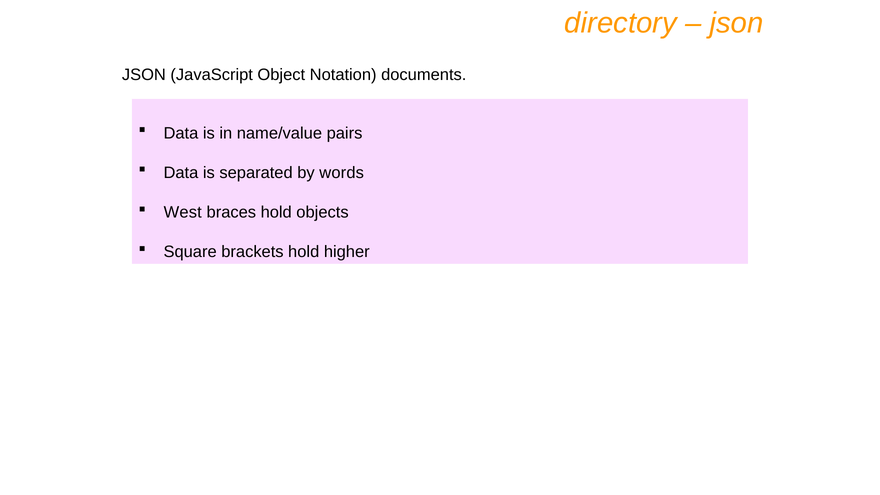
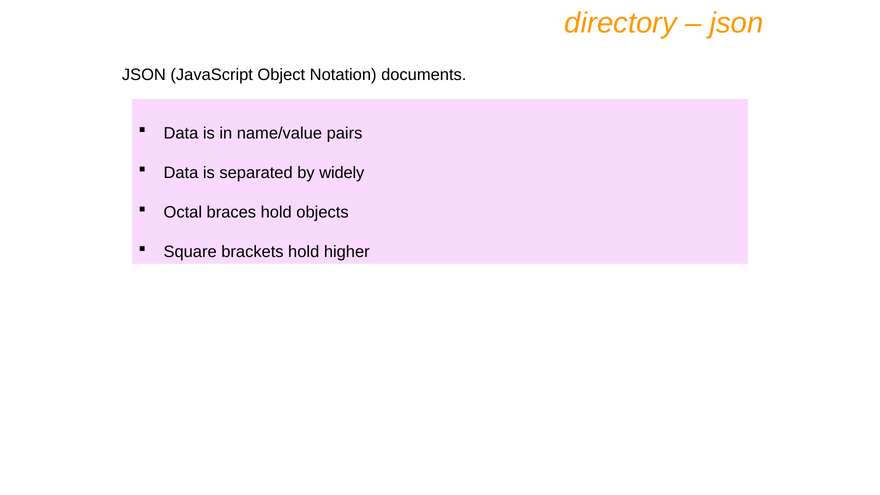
words: words -> widely (342, 173)
West: West -> Octal (183, 212)
